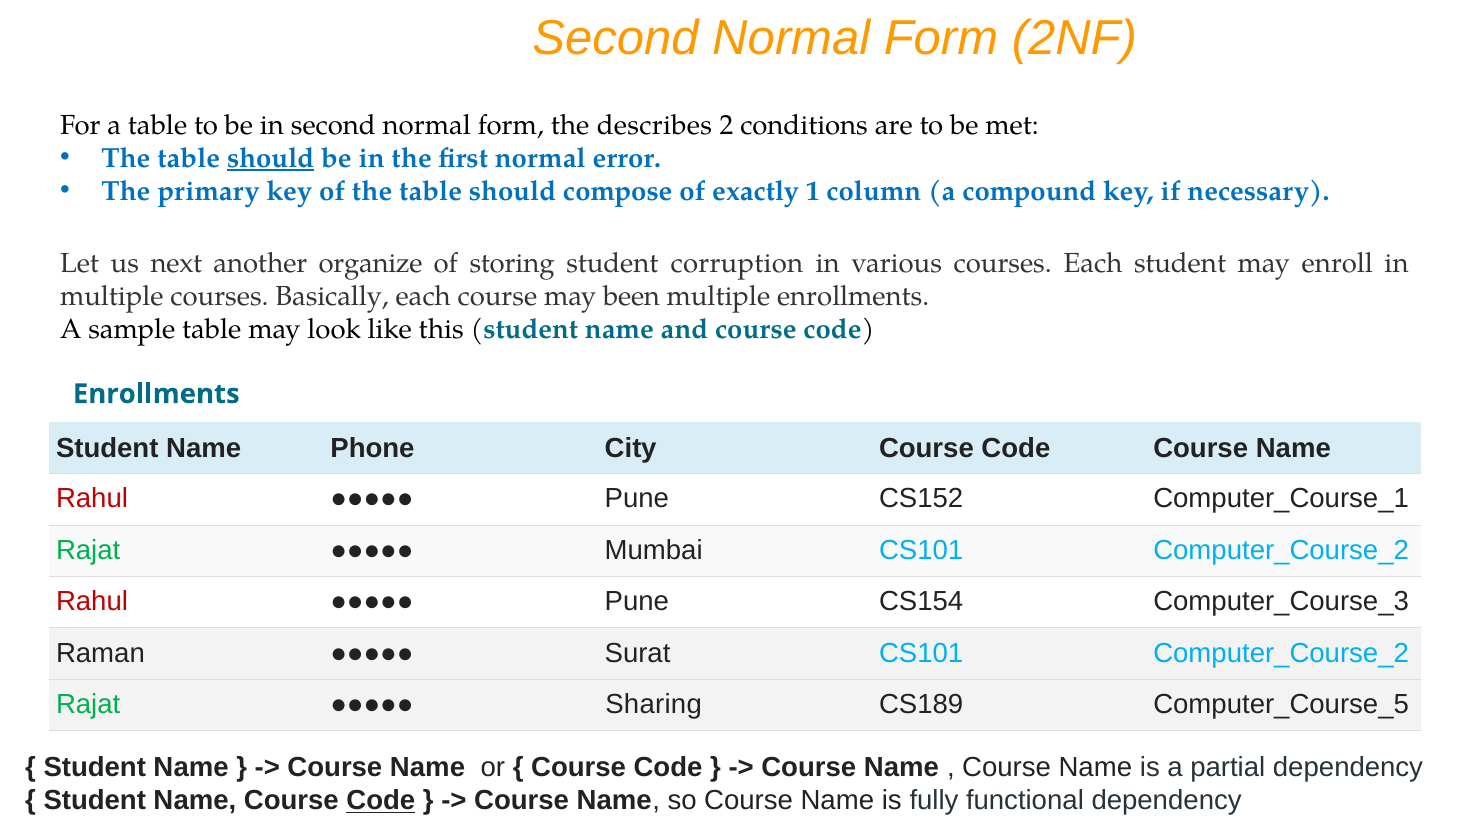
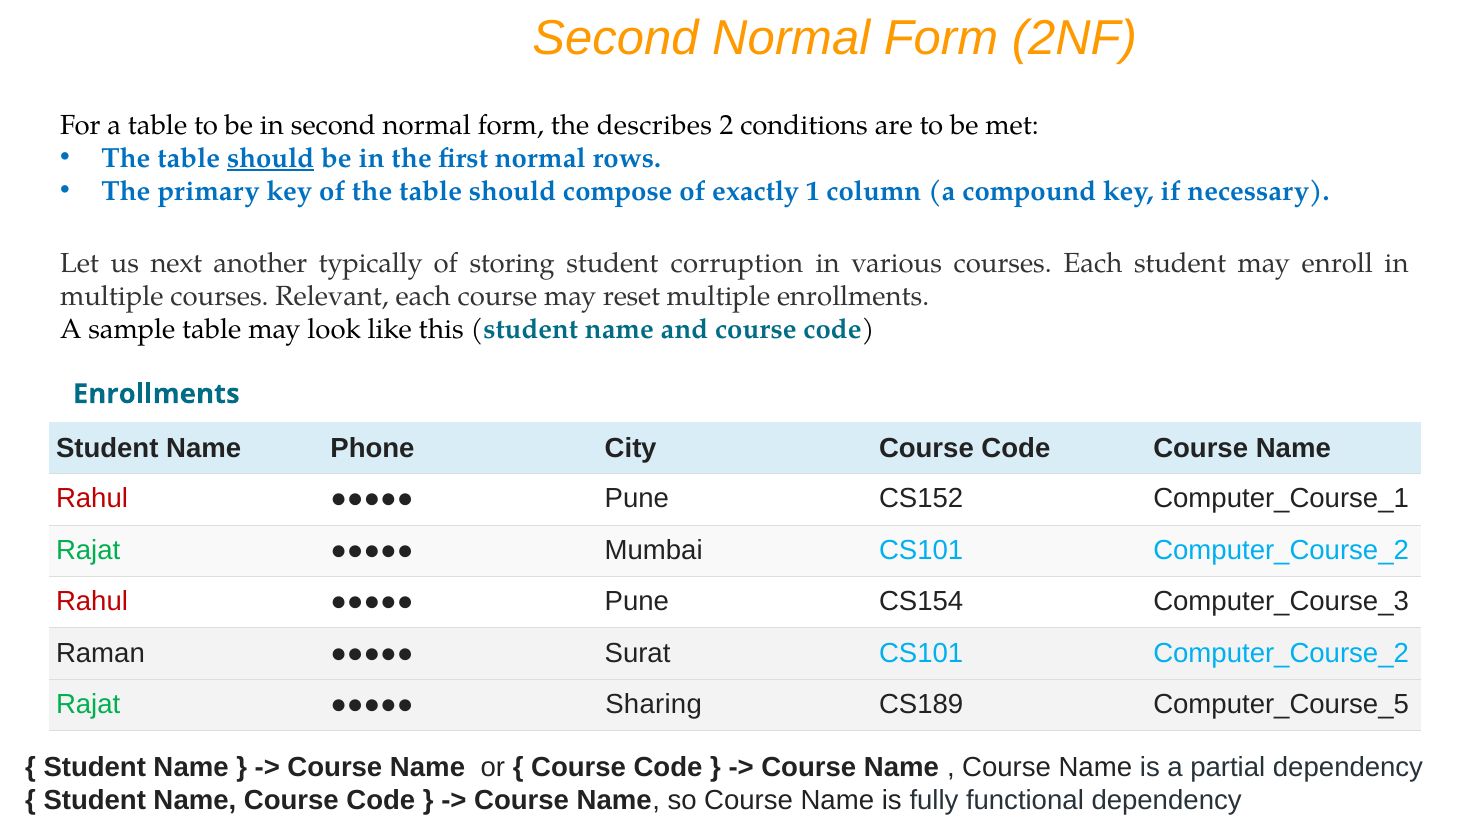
error: error -> rows (627, 158)
organize: organize -> typically (371, 264)
Basically: Basically -> Relevant (332, 297)
been: been -> reset (632, 297)
Code underline: present -> none (381, 800)
